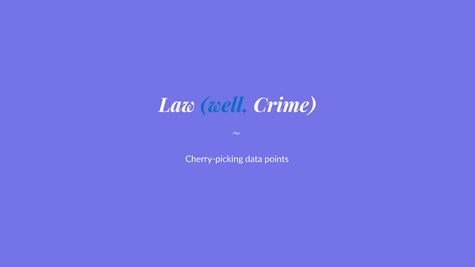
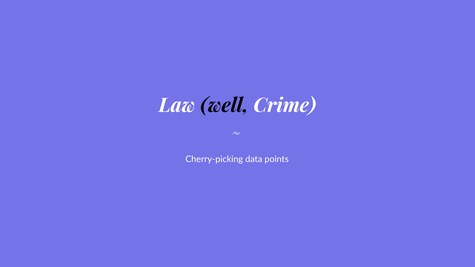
well colour: blue -> black (224, 105)
